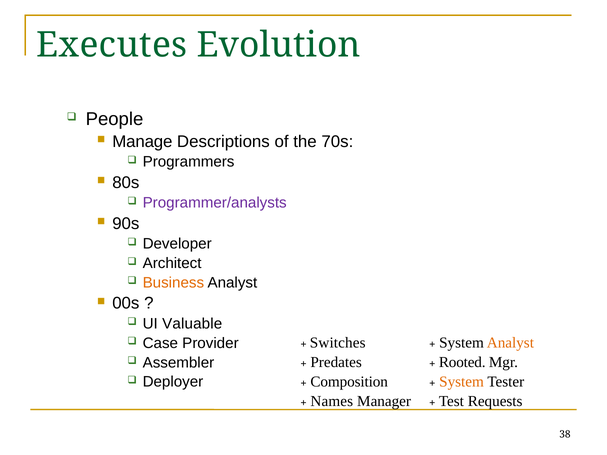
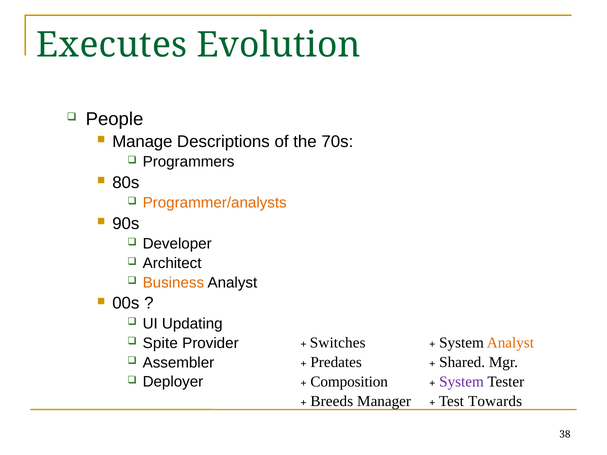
Programmer/analysts colour: purple -> orange (215, 203)
Valuable: Valuable -> Updating (192, 324)
Case: Case -> Spite (160, 343)
Rooted: Rooted -> Shared (462, 362)
System colour: orange -> purple (462, 382)
Names: Names -> Breeds (332, 401)
Requests: Requests -> Towards (495, 401)
